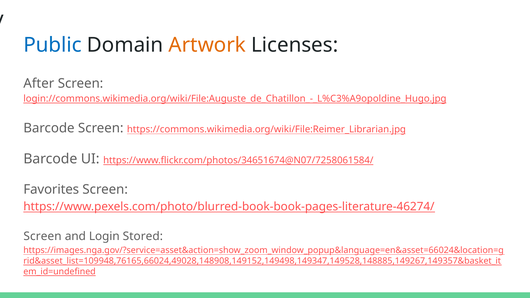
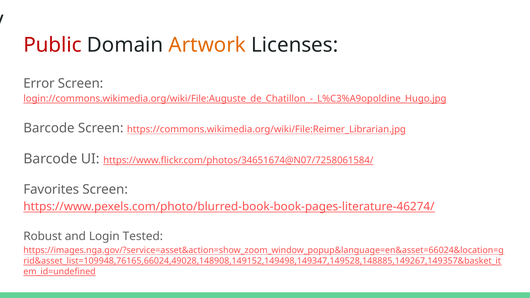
Public colour: blue -> red (53, 45)
After: After -> Error (39, 83)
Screen: Screen -> Robust (43, 237)
Stored: Stored -> Tested (143, 237)
